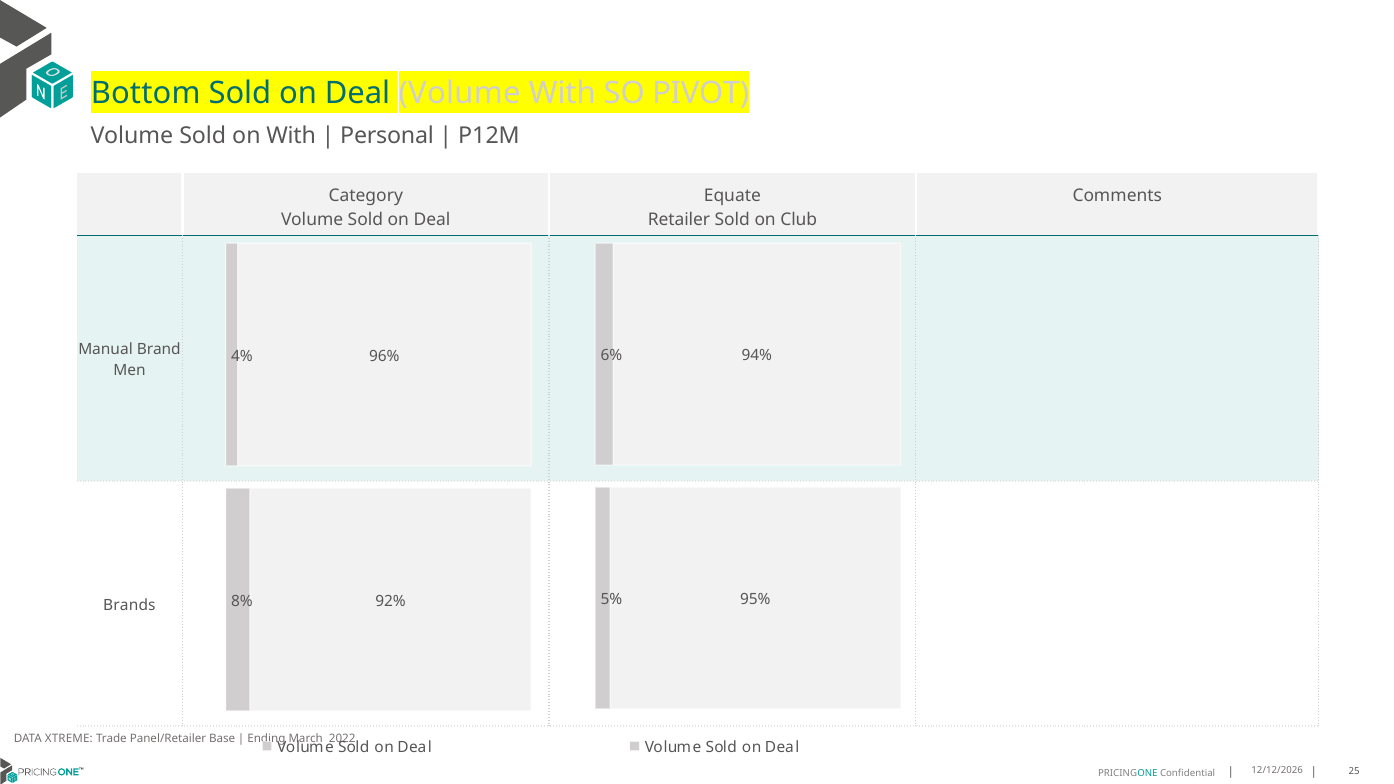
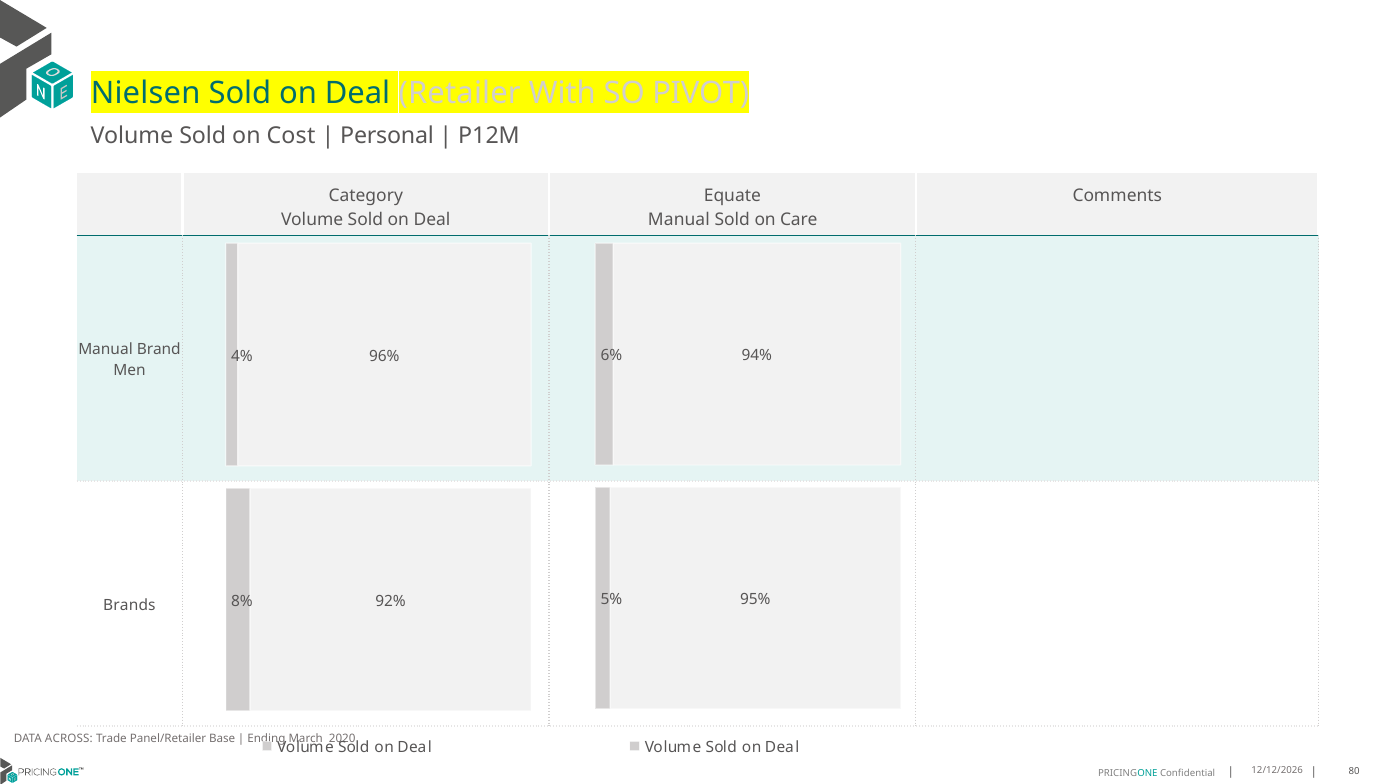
Bottom: Bottom -> Nielsen (146, 94)
Deal Volume: Volume -> Retailer (460, 94)
on With: With -> Cost (291, 136)
Retailer: Retailer -> Manual (679, 220)
Club: Club -> Care (799, 220)
XTREME: XTREME -> ACROSS (69, 739)
March 2022: 2022 -> 2020 (342, 739)
25: 25 -> 80 (1354, 771)
